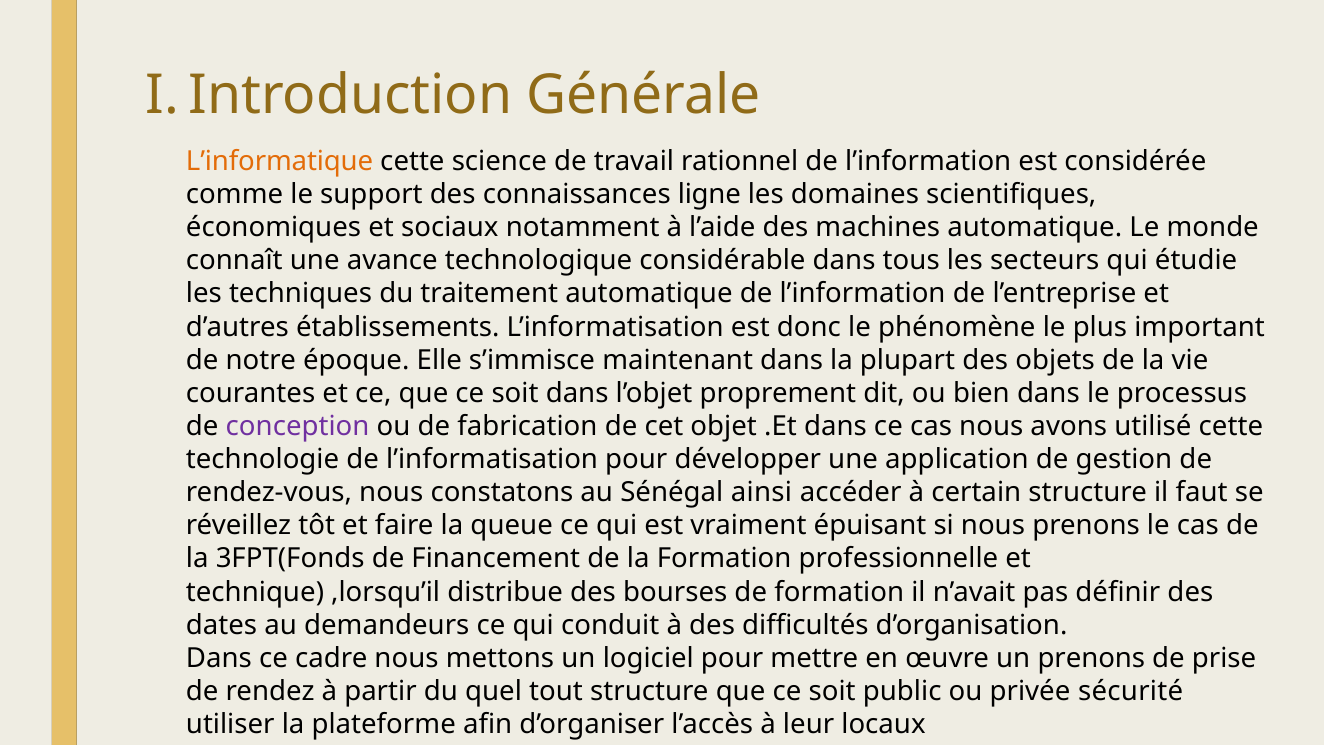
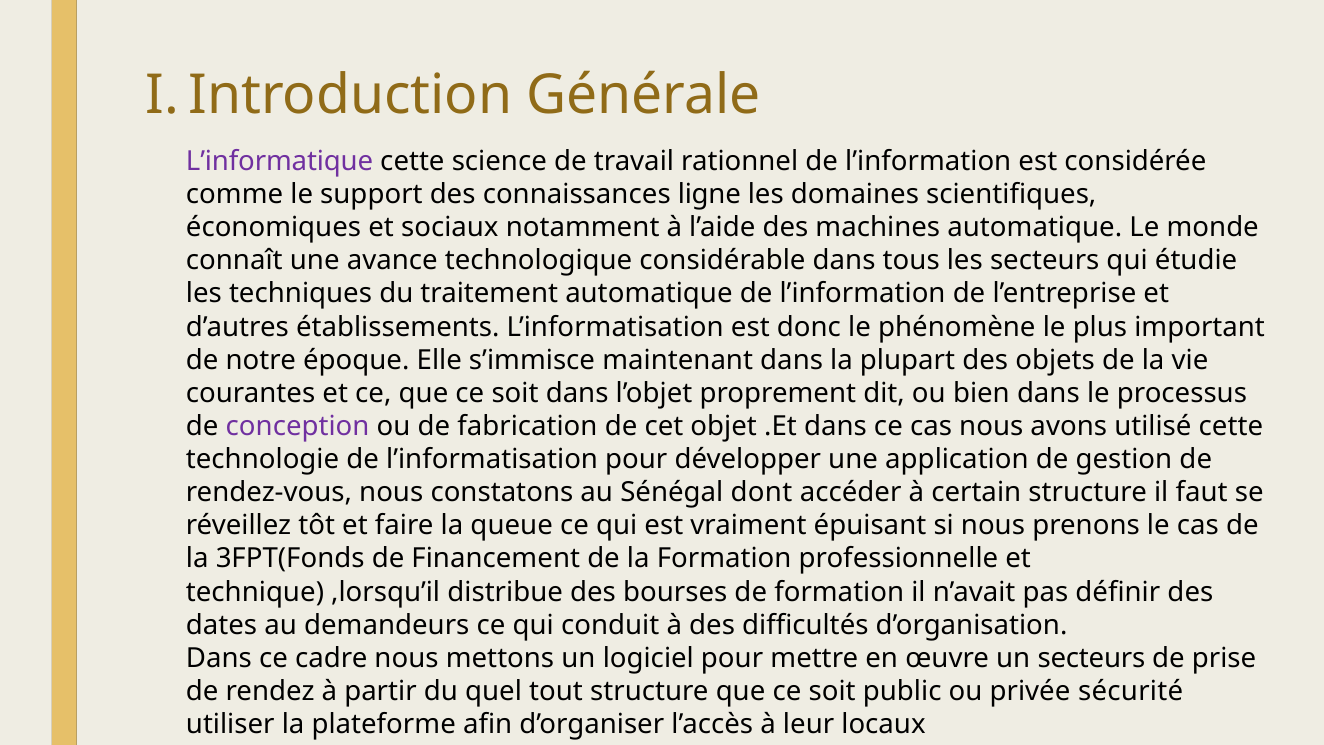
L’informatique colour: orange -> purple (280, 161)
ainsi: ainsi -> dont (761, 492)
un prenons: prenons -> secteurs (1091, 658)
